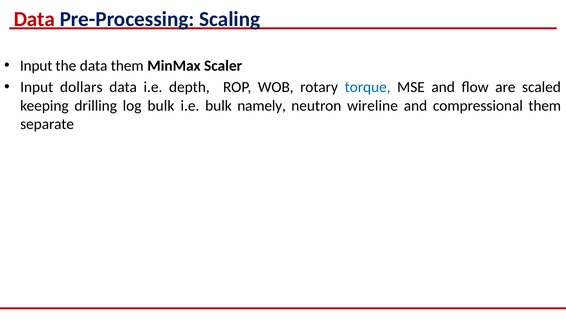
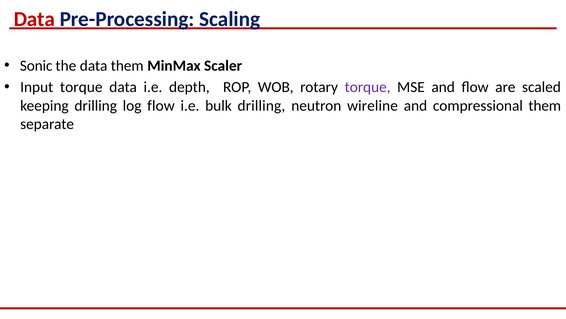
Input: Input -> Sonic (36, 65)
Input dollars: dollars -> torque (81, 87)
torque colour: blue -> purple (368, 87)
log bulk: bulk -> flow (161, 105)
bulk namely: namely -> drilling (261, 105)
